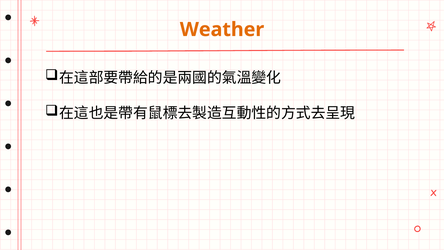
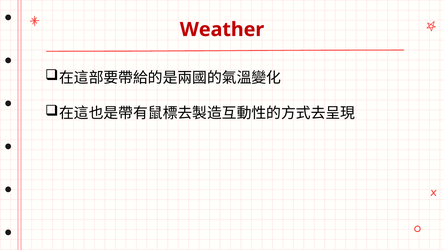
Weather colour: orange -> red (222, 30)
